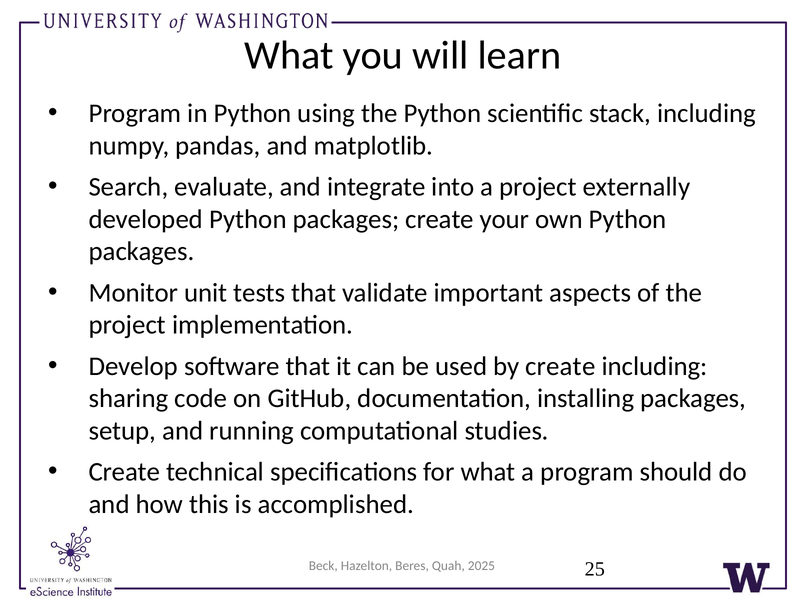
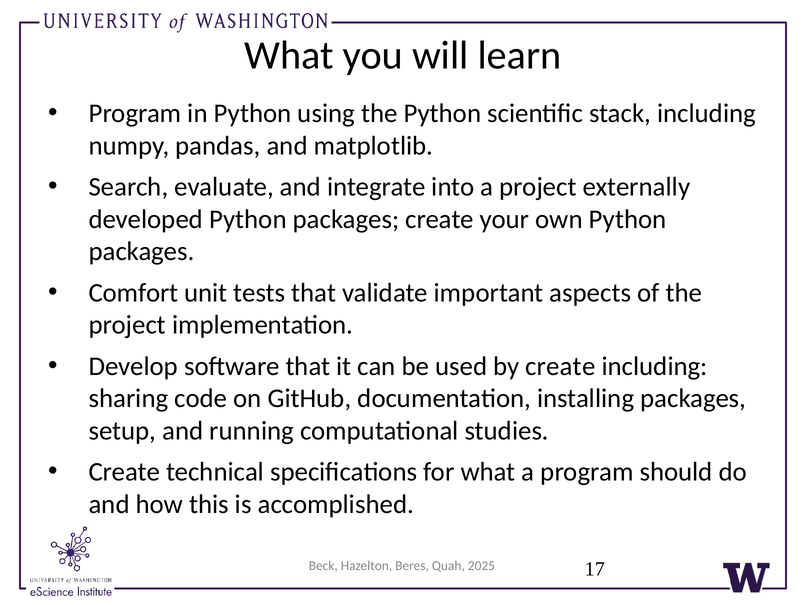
Monitor: Monitor -> Comfort (133, 293)
25: 25 -> 17 (595, 568)
